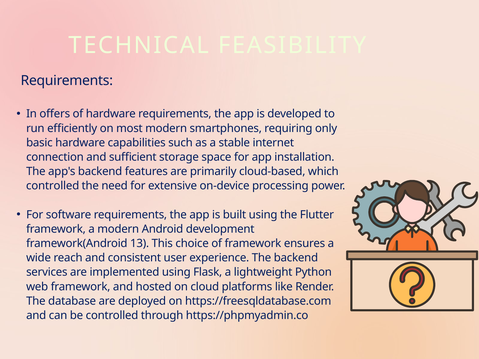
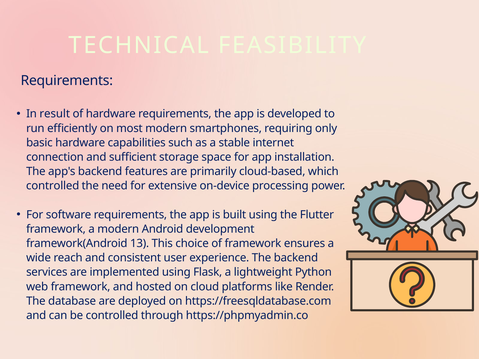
offers: offers -> result (55, 114)
